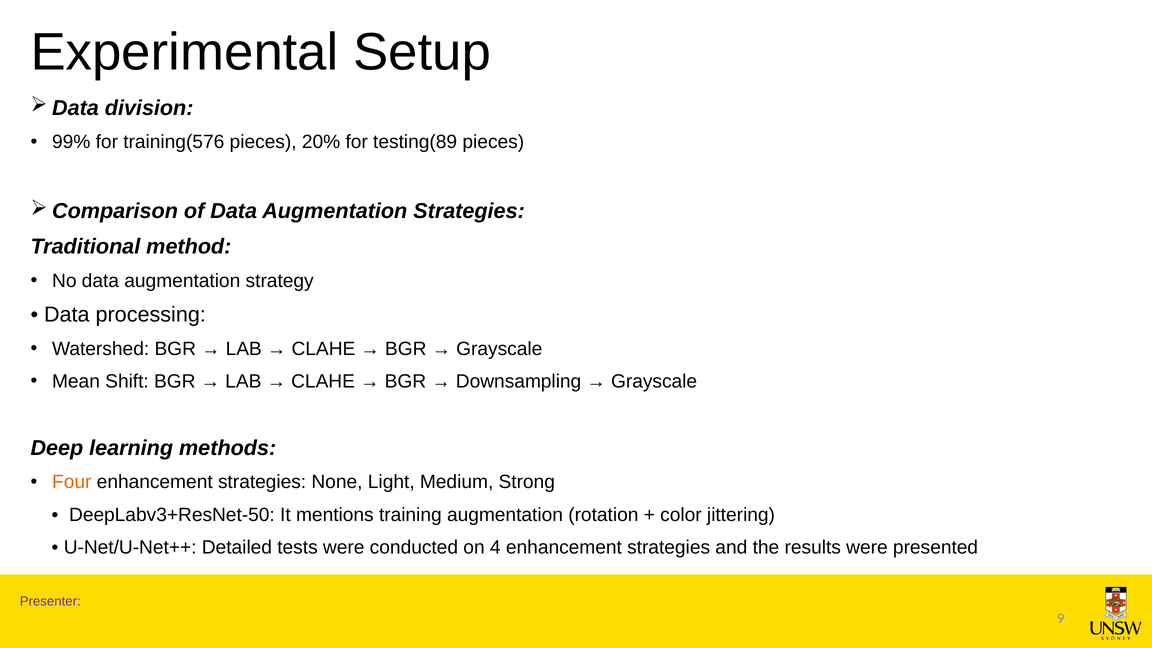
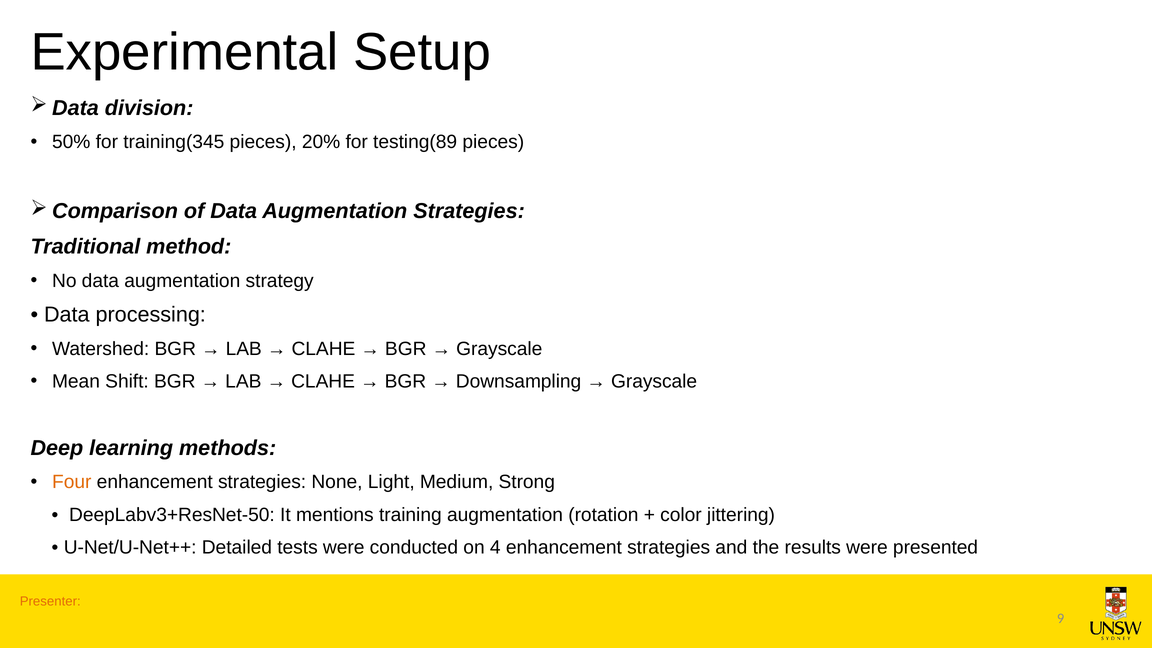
99%: 99% -> 50% (71, 142)
training(576: training(576 -> training(345 (174, 142)
Presenter colour: purple -> orange (50, 601)
